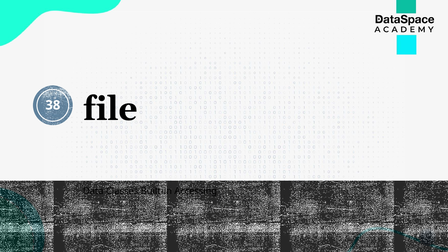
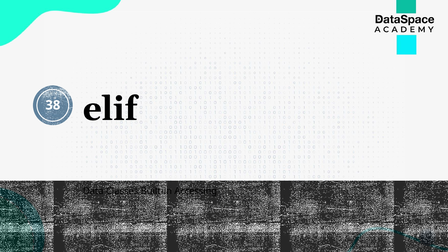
file: file -> elif (110, 109)
